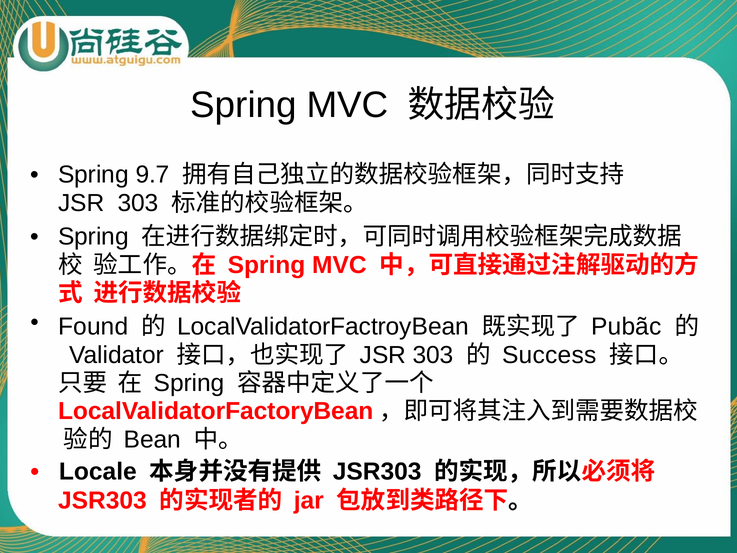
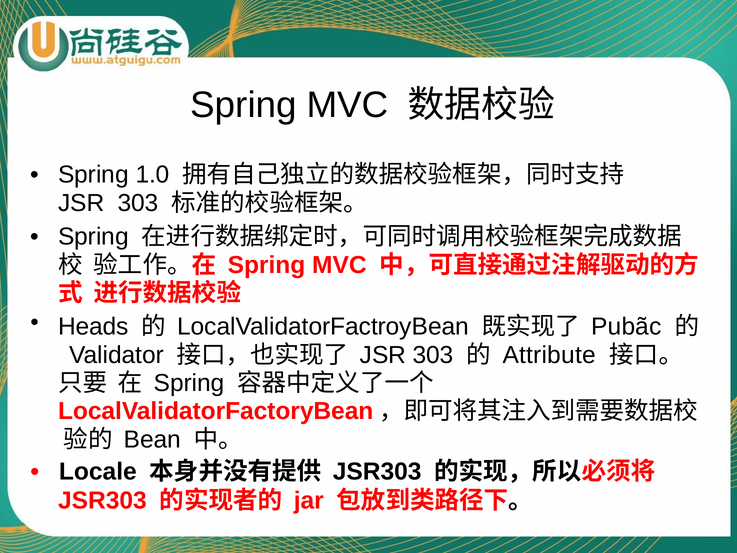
9.7: 9.7 -> 1.0 (153, 175)
Found: Found -> Heads (93, 327)
Success: Success -> Attribute (549, 355)
